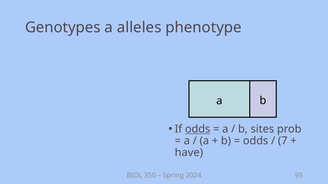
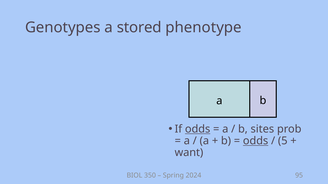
alleles: alleles -> stored (139, 28)
odds underline: none -> present (256, 141)
7: 7 -> 5 (283, 141)
have: have -> want (189, 153)
